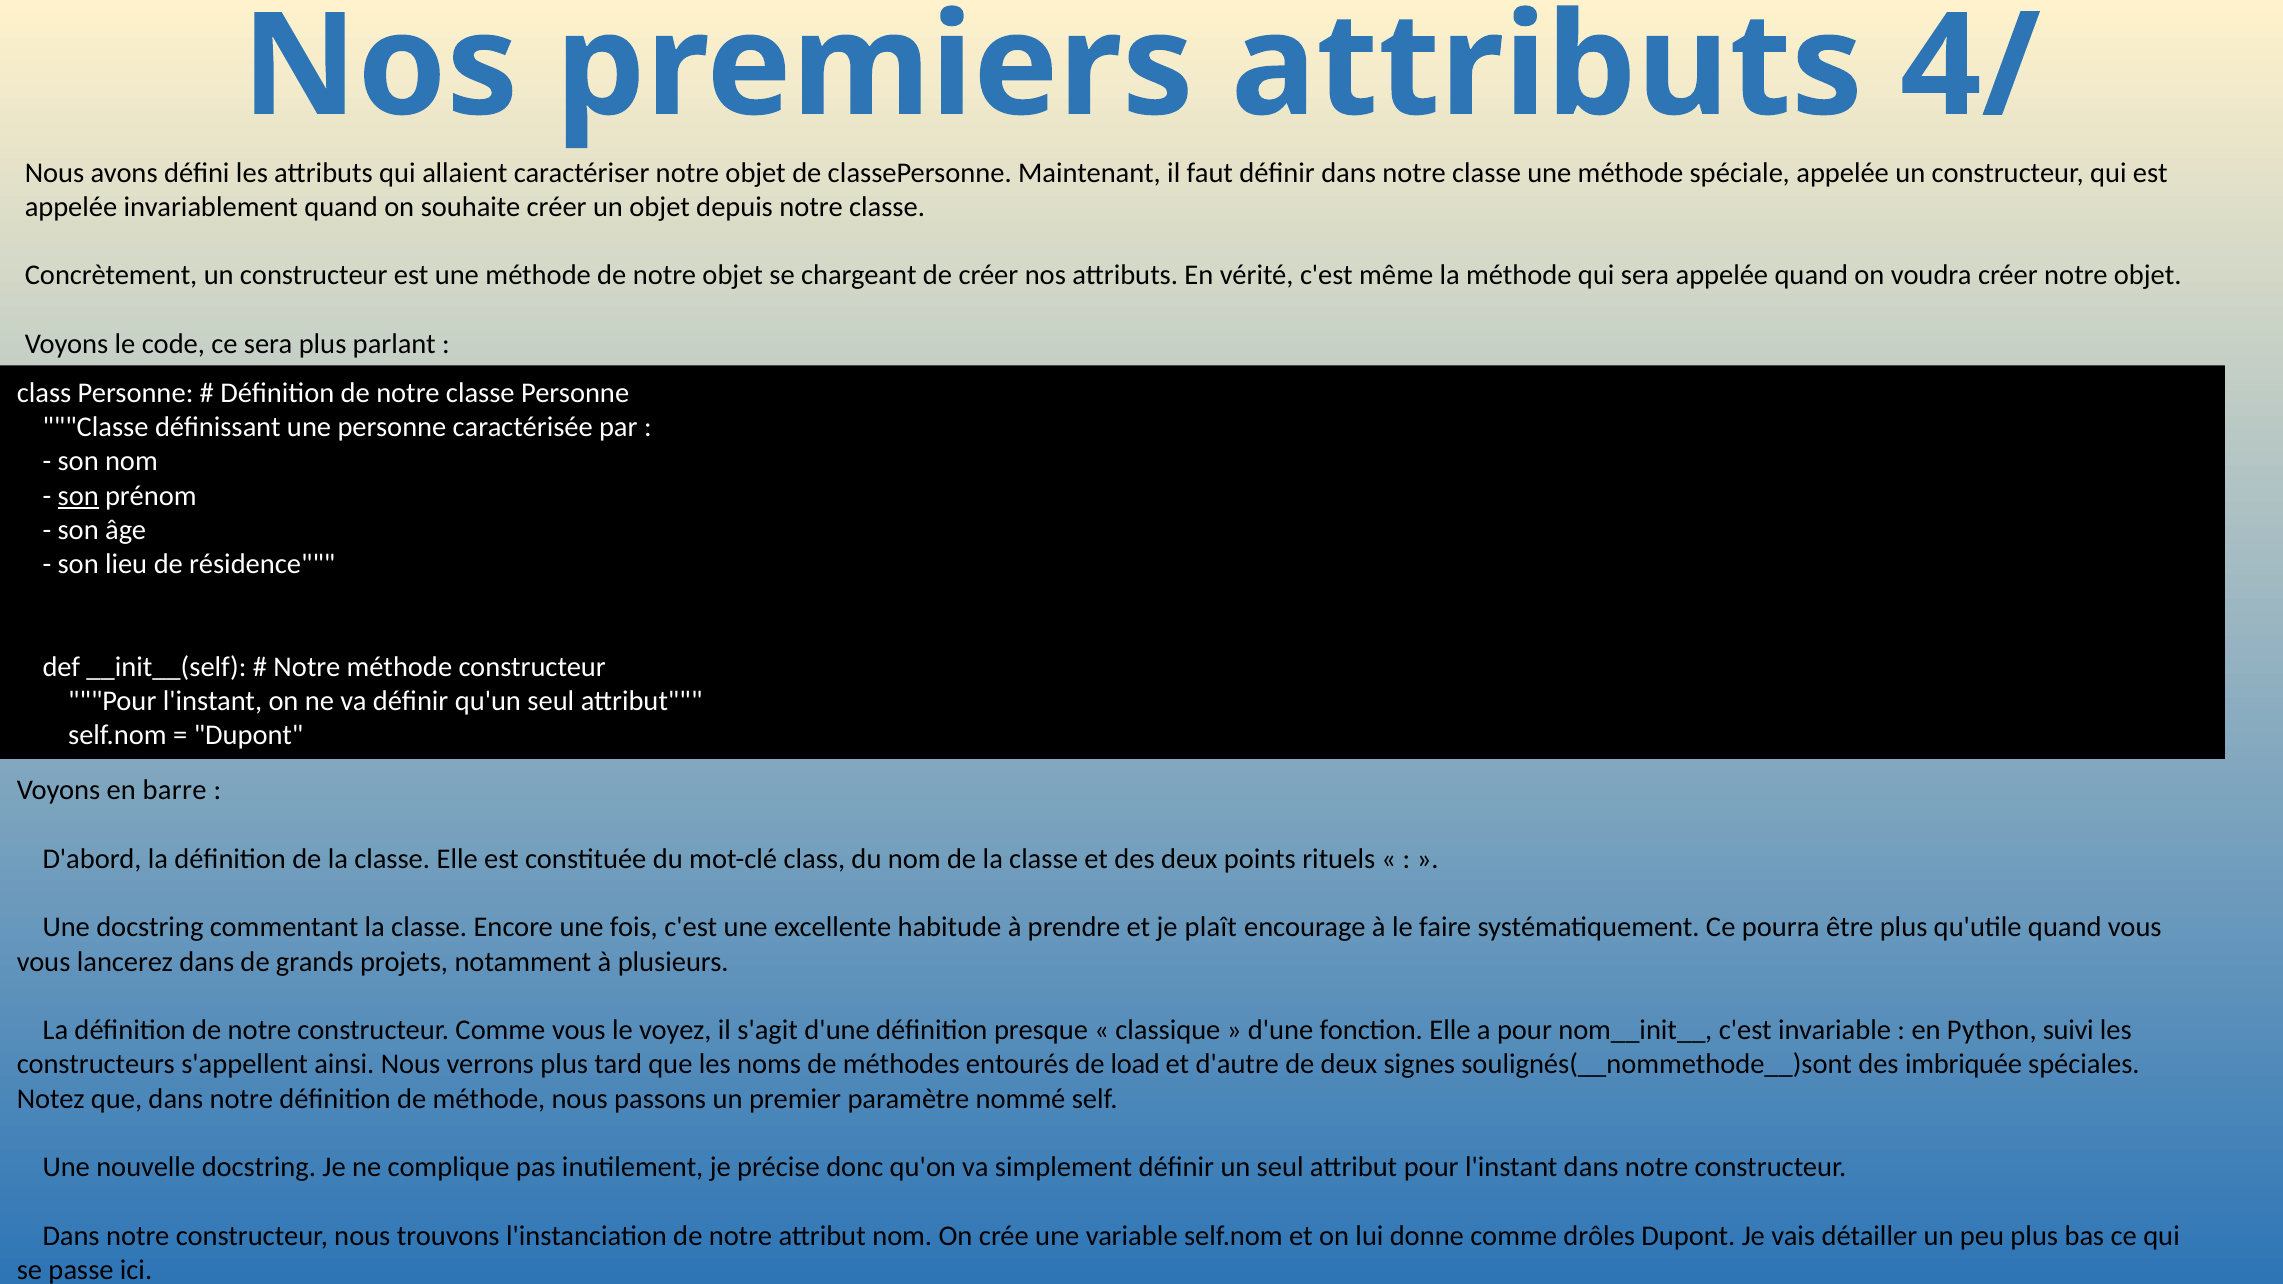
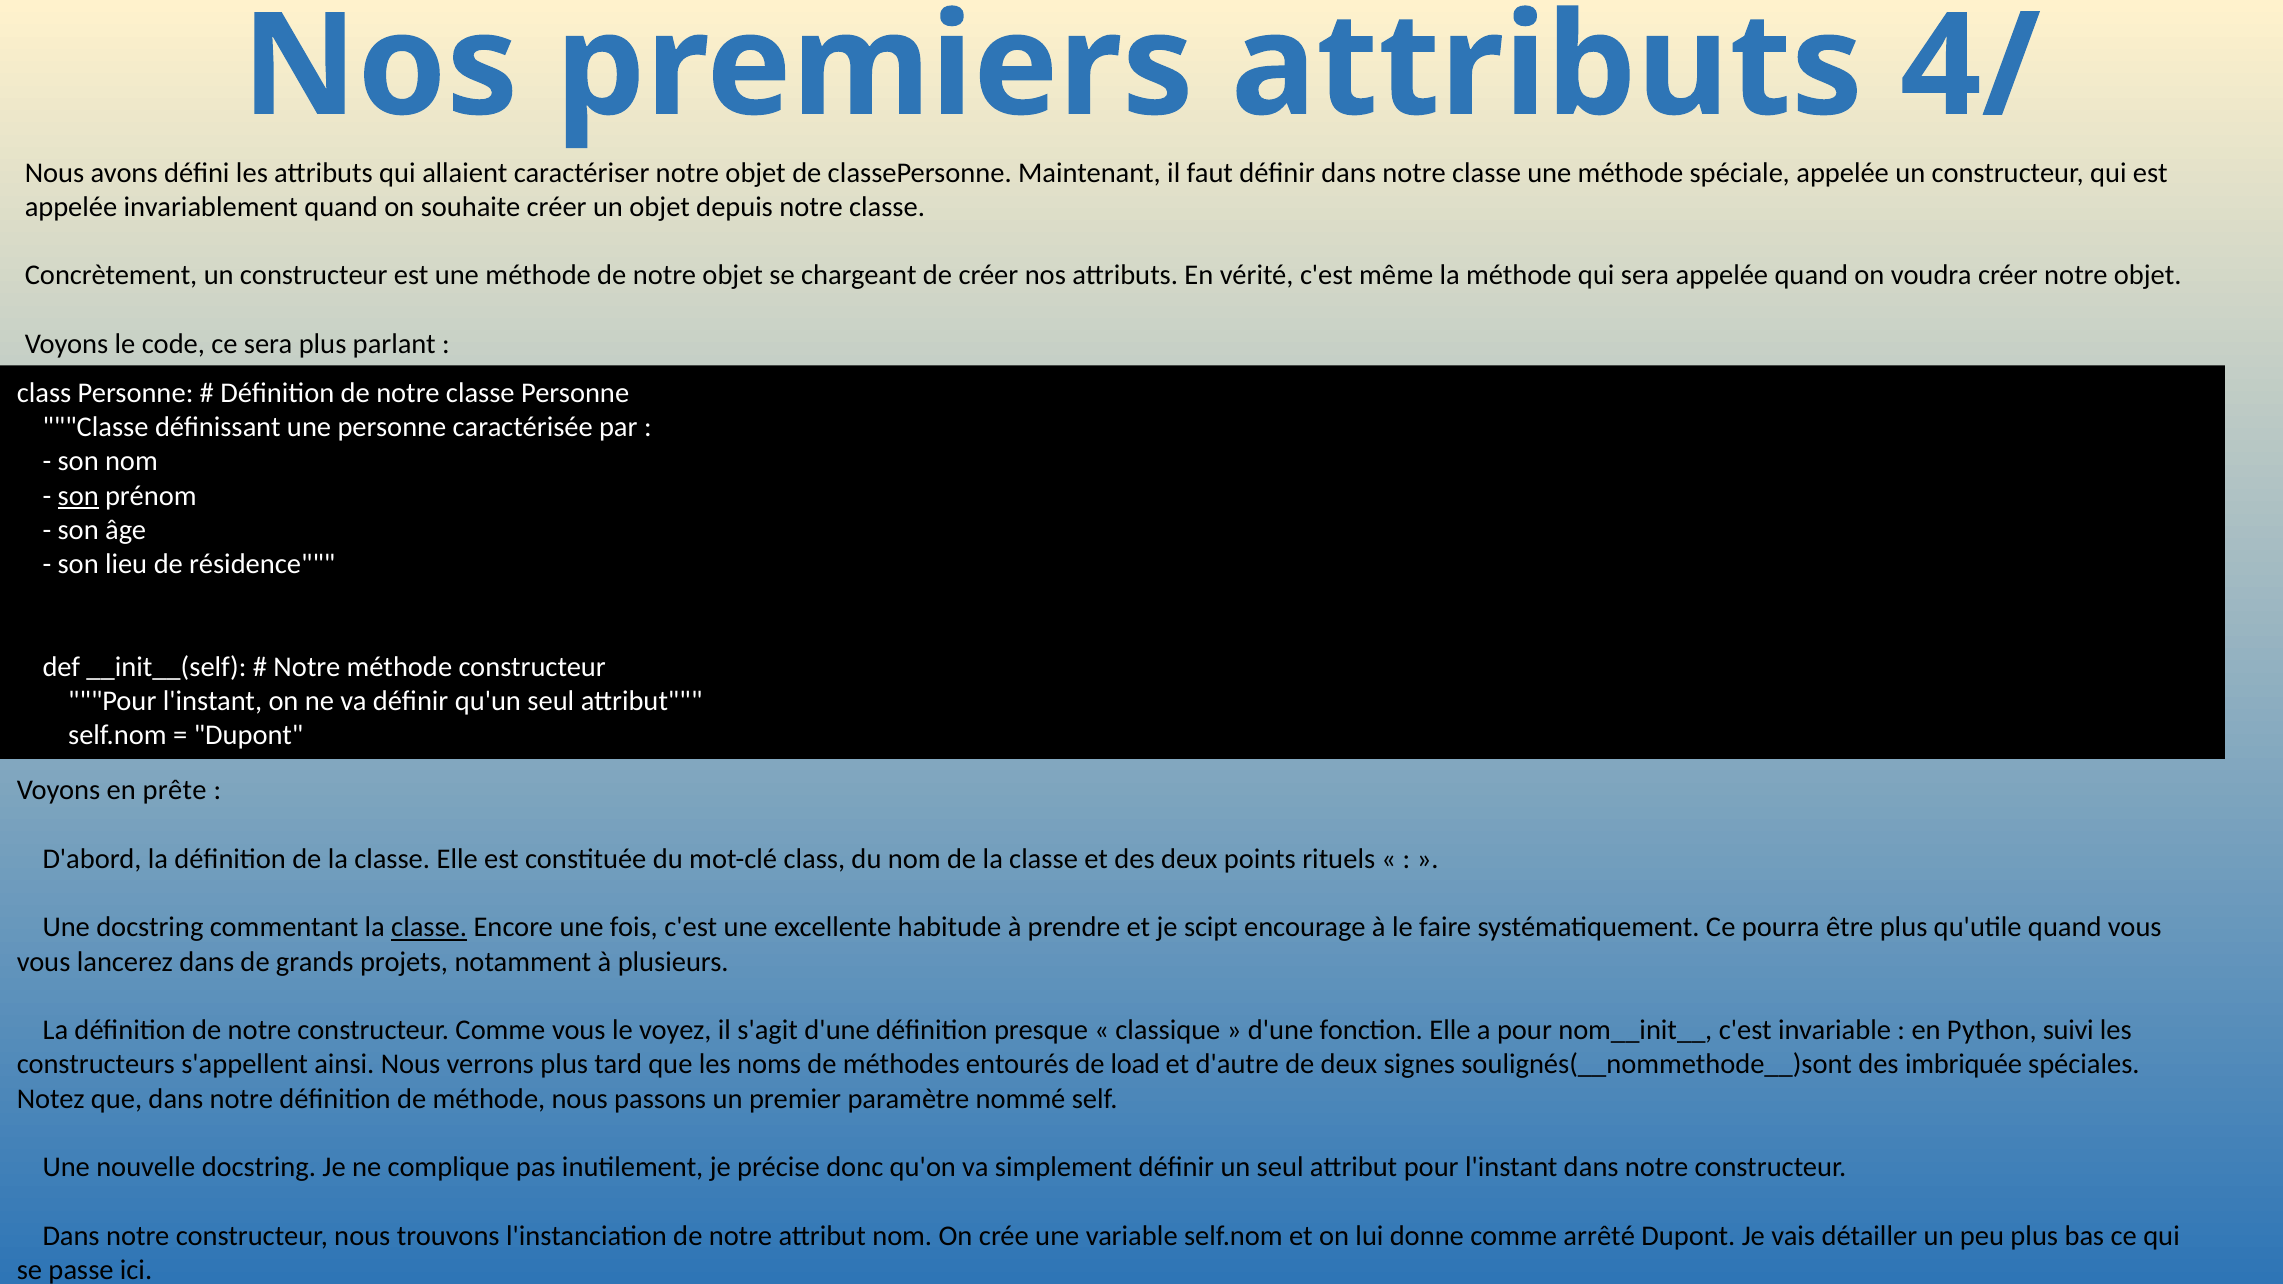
barre: barre -> prête (175, 791)
classe underline: none -> present (429, 928)
plaît: plaît -> scipt (1211, 928)
drôles: drôles -> arrêté (1599, 1236)
